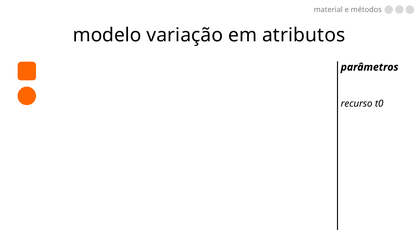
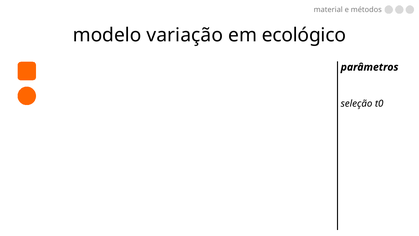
atributos: atributos -> ecológico (304, 35)
recurso: recurso -> seleção (357, 104)
